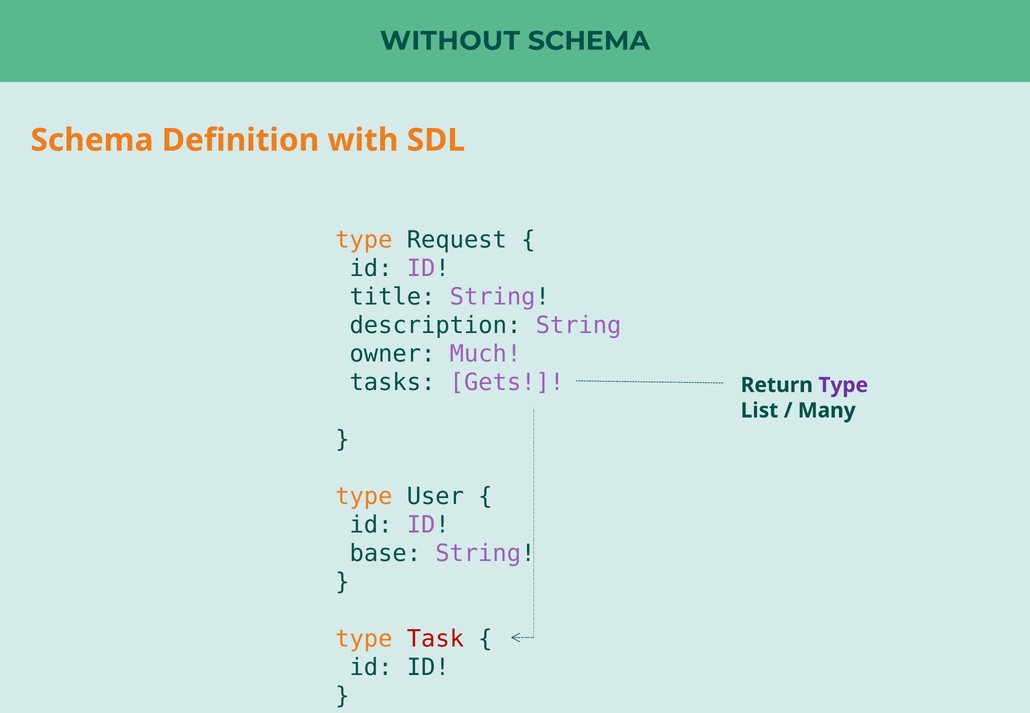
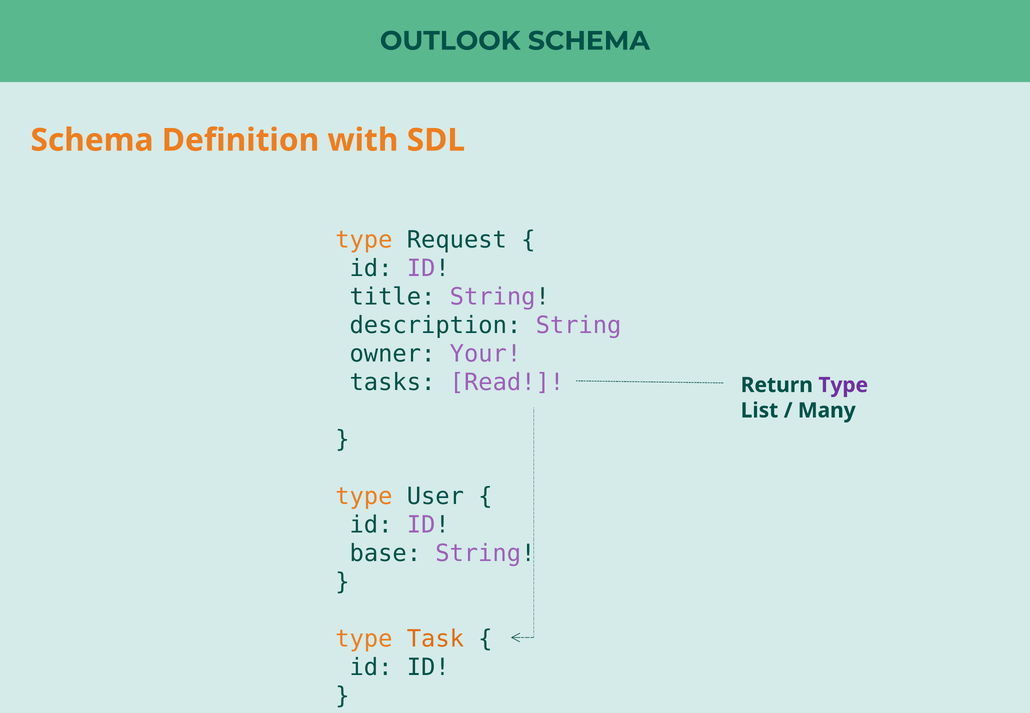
WITHOUT: WITHOUT -> OUTLOOK (450, 41)
Much: Much -> Your (485, 354)
Gets: Gets -> Read (507, 382)
Task colour: red -> orange (435, 639)
